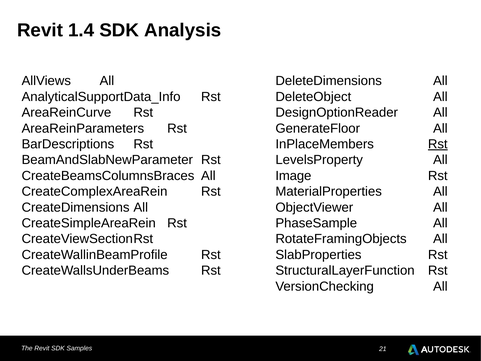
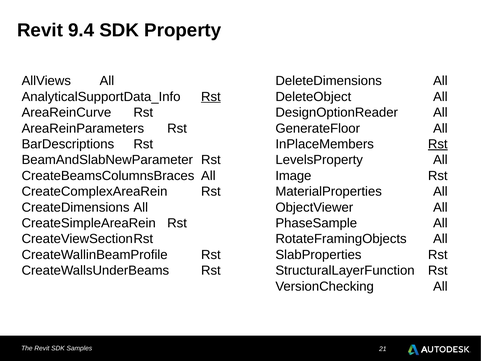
1.4: 1.4 -> 9.4 (81, 30)
Analysis: Analysis -> Property (183, 30)
Rst underline: none -> present (211, 97)
